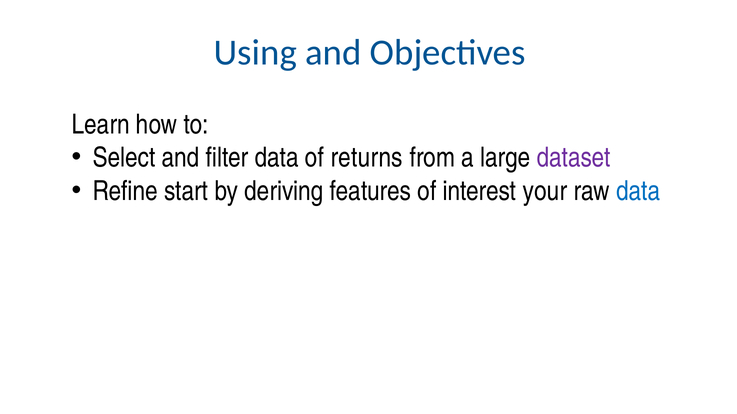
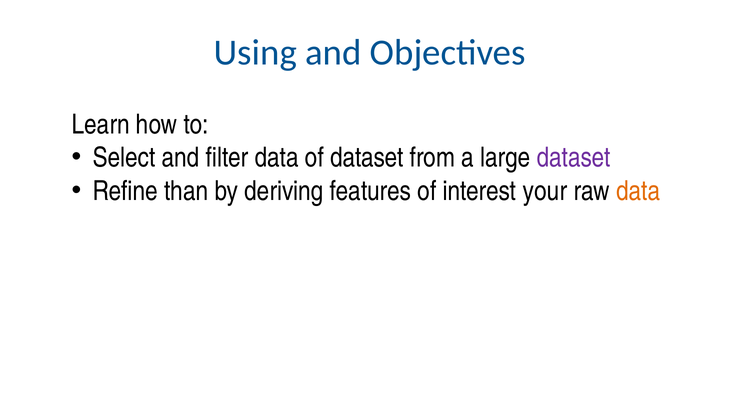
of returns: returns -> dataset (367, 158)
start: start -> than (186, 191)
data colour: blue -> orange (638, 191)
